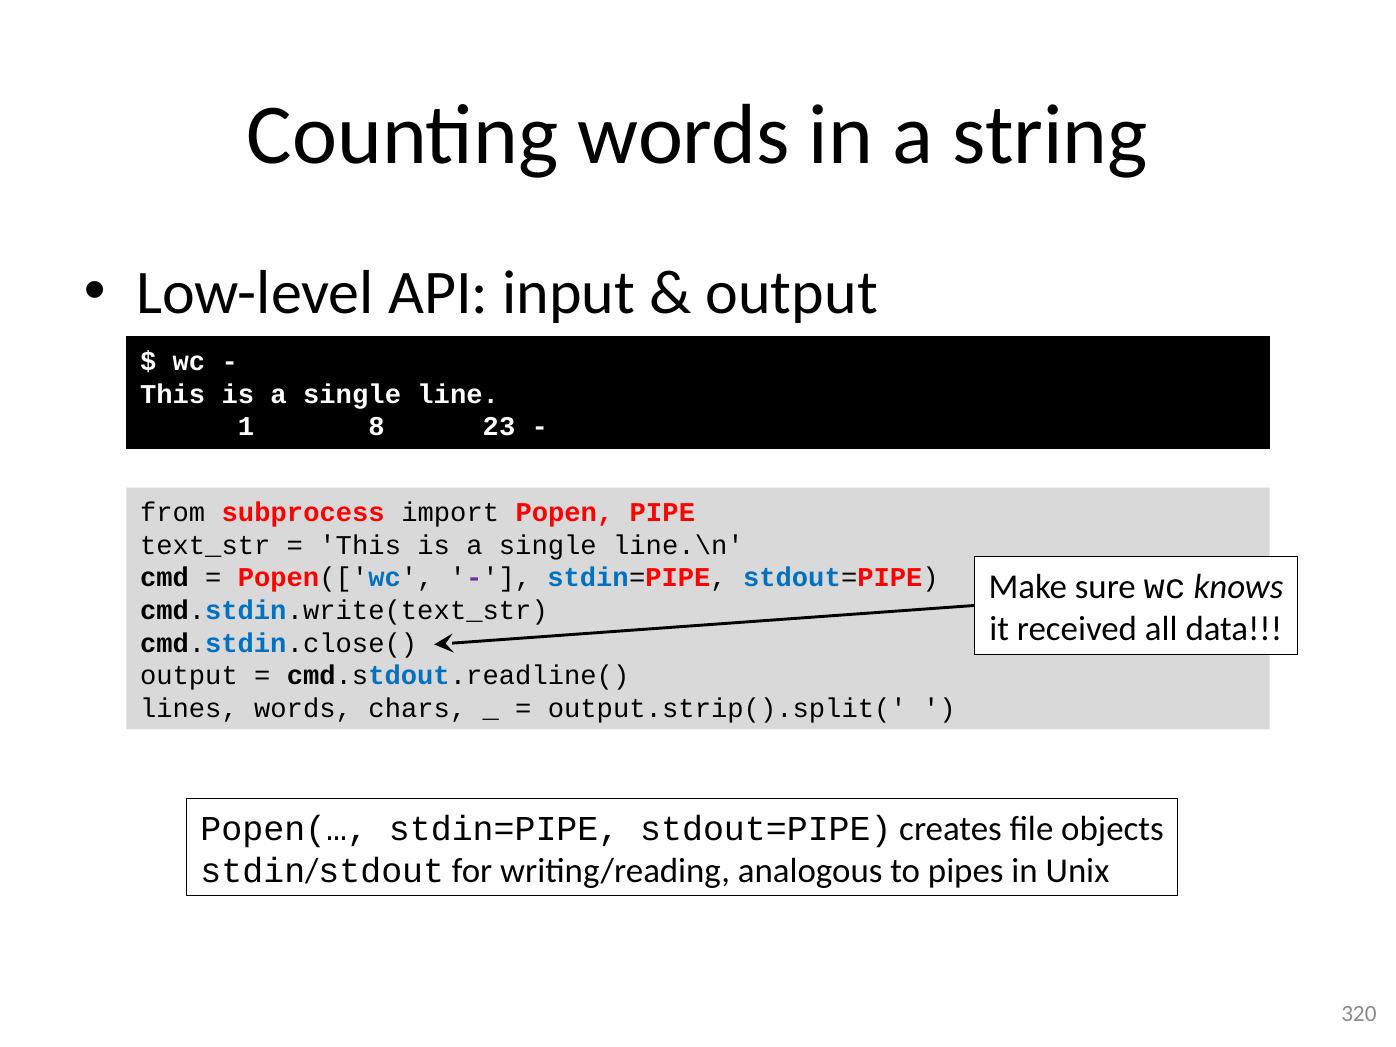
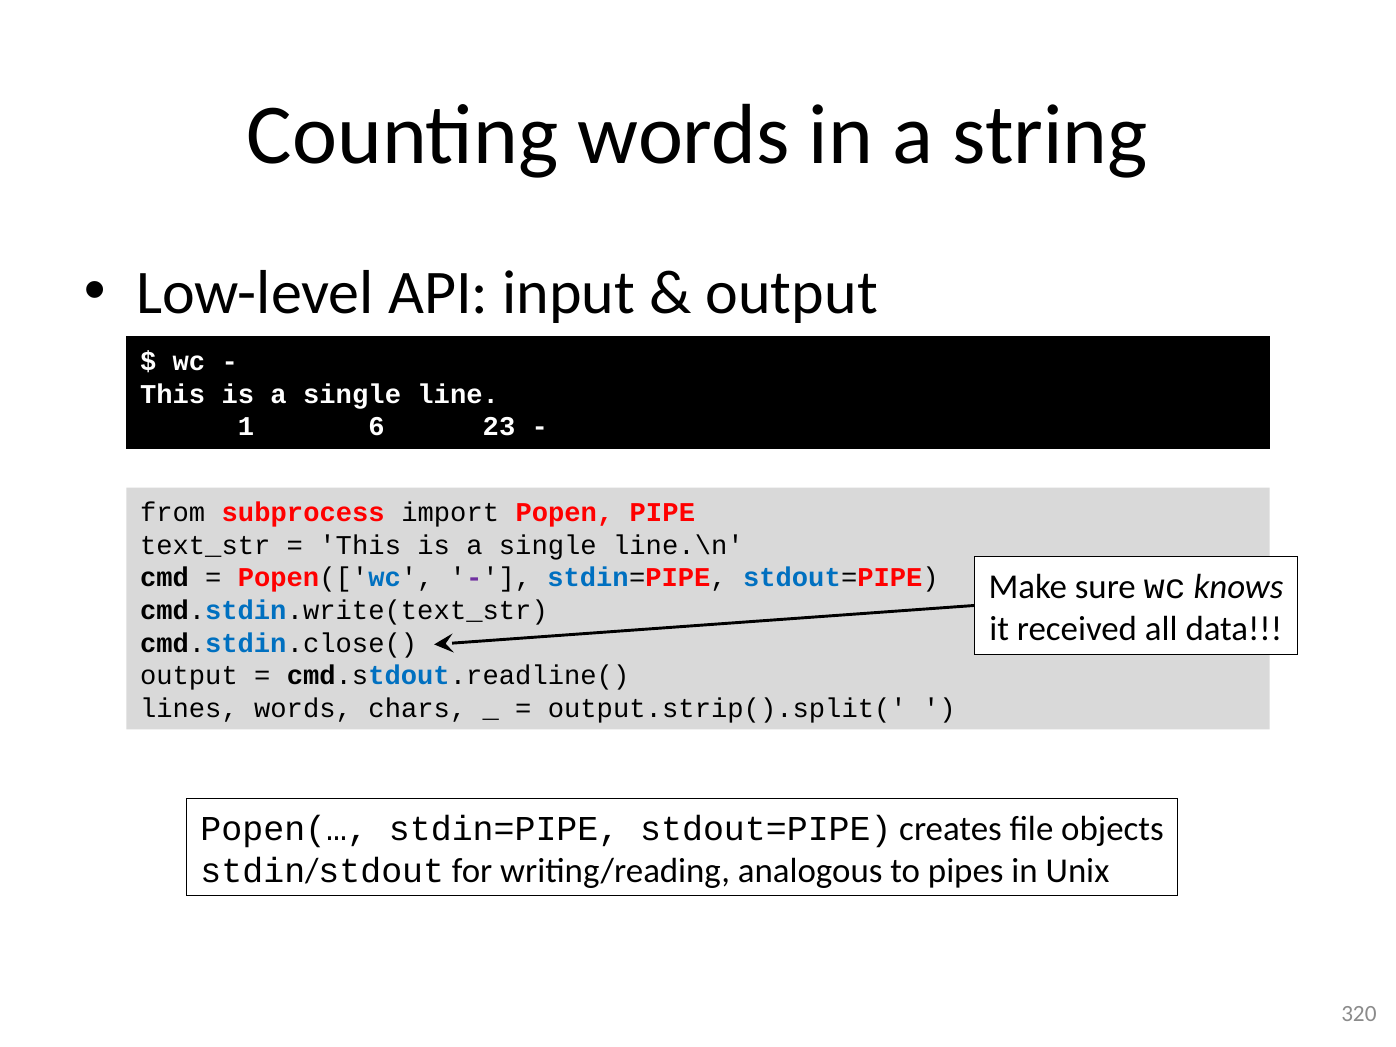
8: 8 -> 6 (377, 427)
